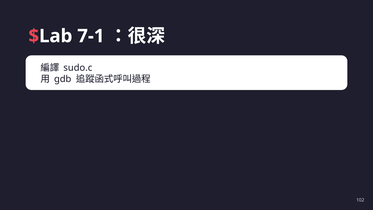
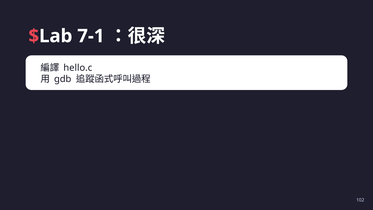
sudo.c: sudo.c -> hello.c (78, 68)
